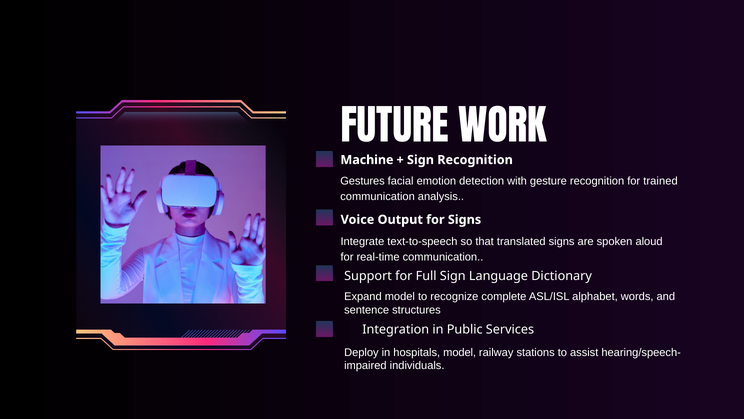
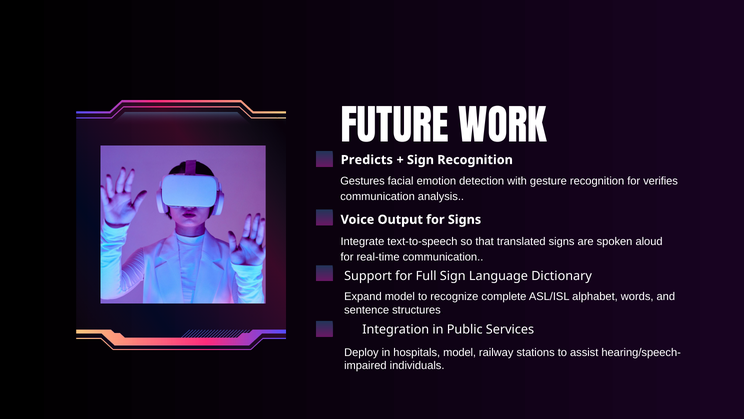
Machine: Machine -> Predicts (367, 160)
trained: trained -> verifies (661, 181)
